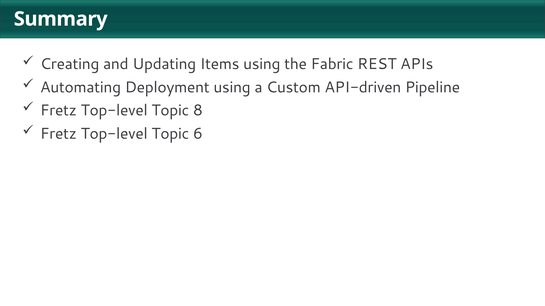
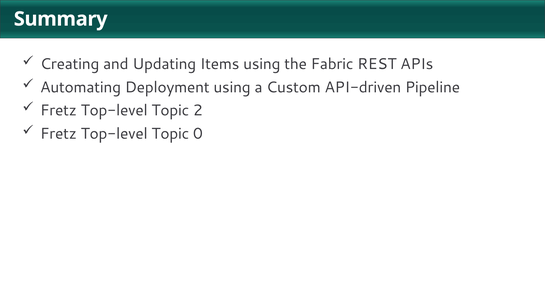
8: 8 -> 2 (198, 111)
6: 6 -> 0 (198, 134)
